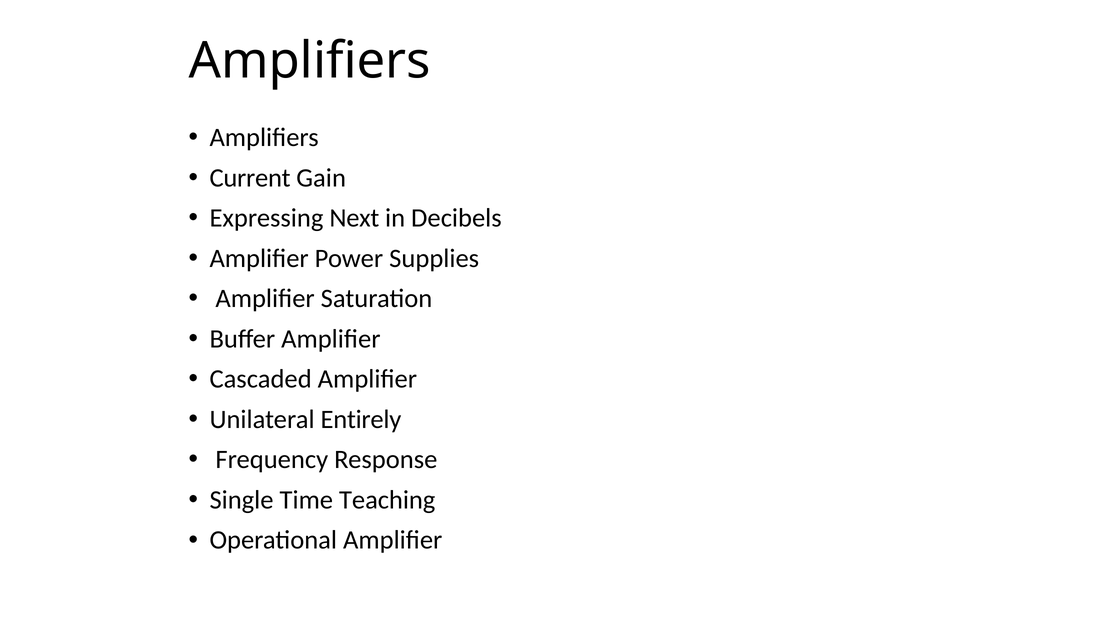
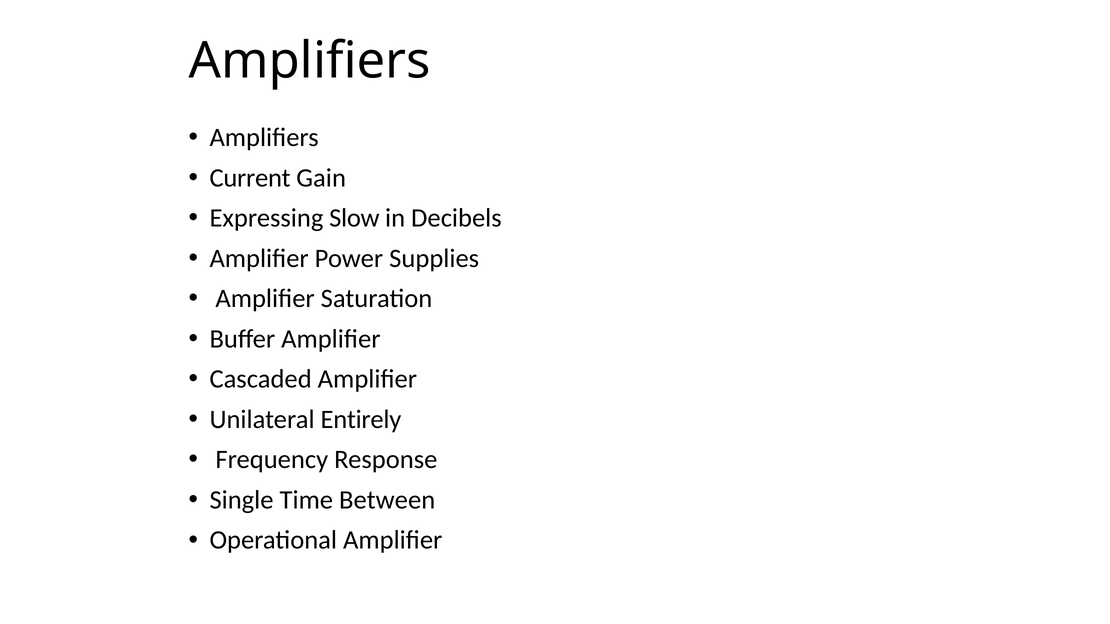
Next: Next -> Slow (354, 218)
Teaching: Teaching -> Between (387, 500)
